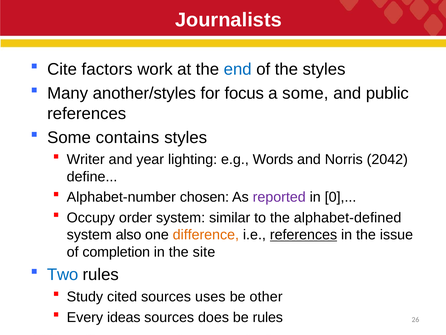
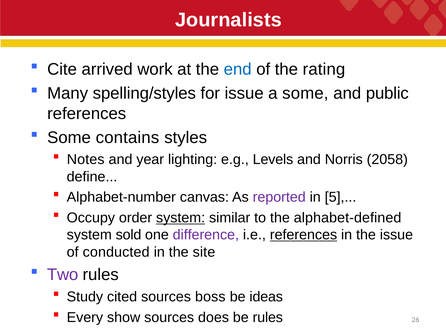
factors: factors -> arrived (107, 69)
the styles: styles -> rating (324, 69)
another/styles: another/styles -> spelling/styles (144, 93)
for focus: focus -> issue (244, 93)
Writer: Writer -> Notes (86, 159)
Words: Words -> Levels (273, 159)
2042: 2042 -> 2058 (387, 159)
chosen: chosen -> canvas (204, 197)
0: 0 -> 5 (341, 197)
system underline: none -> present (181, 217)
also: also -> sold (129, 235)
difference colour: orange -> purple (206, 235)
completion: completion -> conducted (116, 252)
Two colour: blue -> purple (63, 274)
uses: uses -> boss (210, 296)
other: other -> ideas (266, 296)
ideas: ideas -> show (124, 317)
